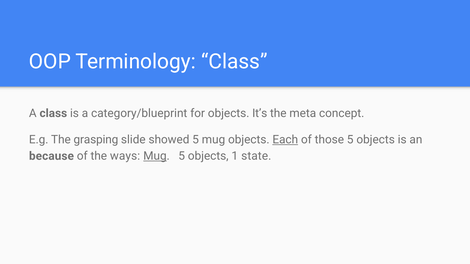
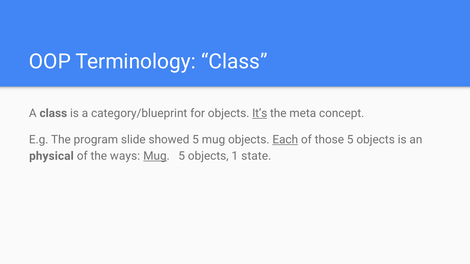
It’s underline: none -> present (260, 113)
grasping: grasping -> program (96, 140)
because: because -> physical (51, 156)
